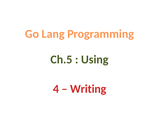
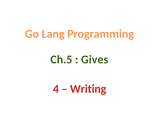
Using: Using -> Gives (95, 60)
